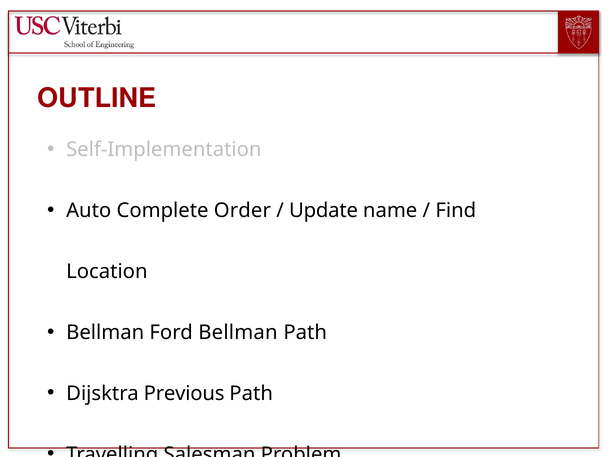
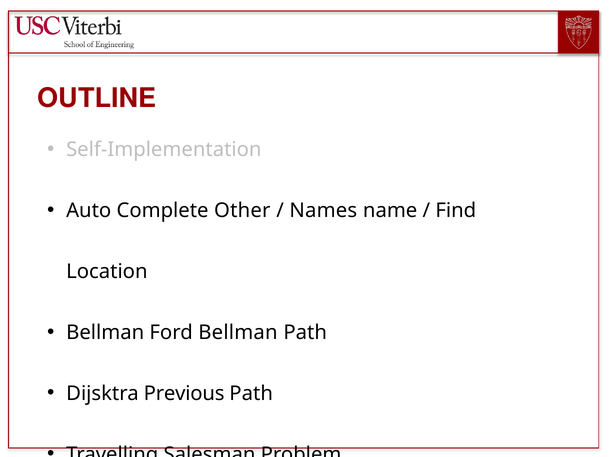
Order: Order -> Other (242, 210)
Update: Update -> Names (323, 210)
